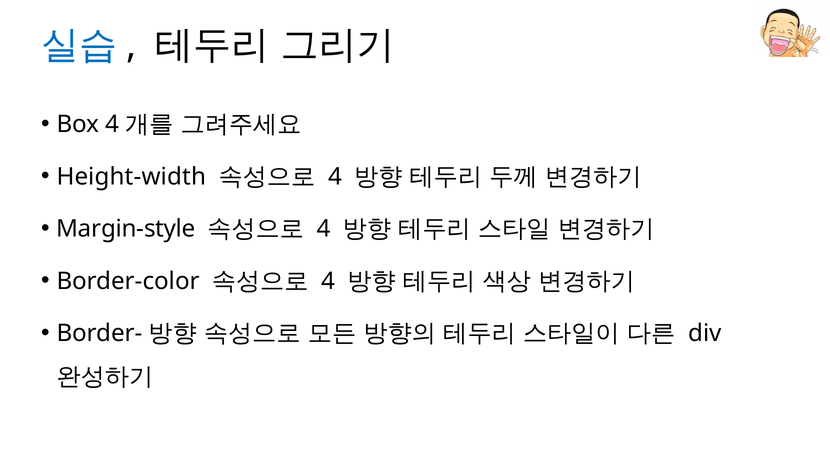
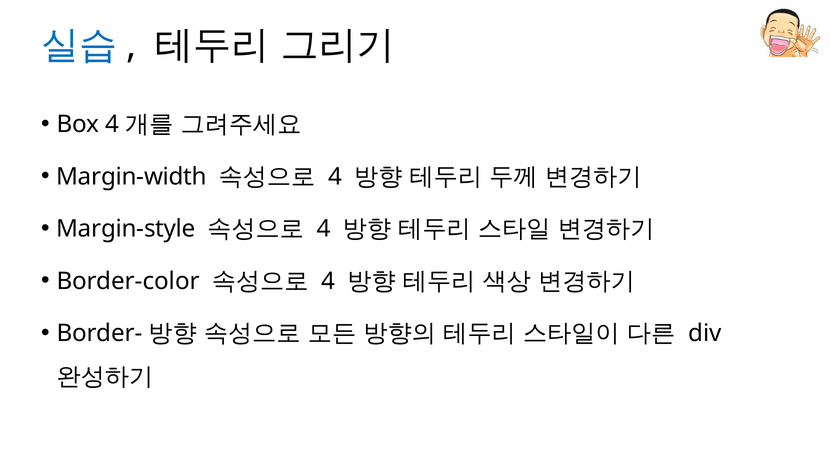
Height-width: Height-width -> Margin-width (132, 177)
